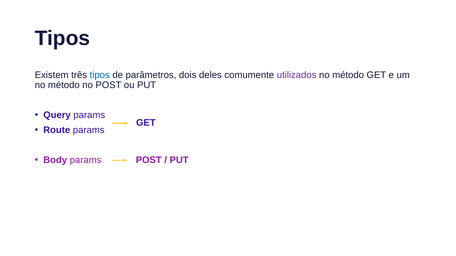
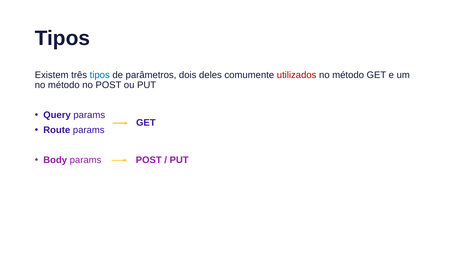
utilizados colour: purple -> red (297, 75)
